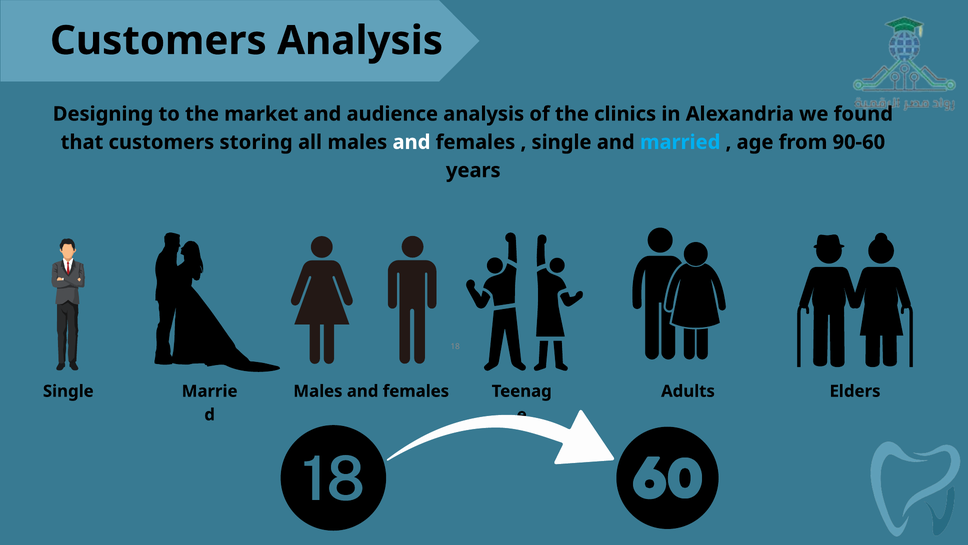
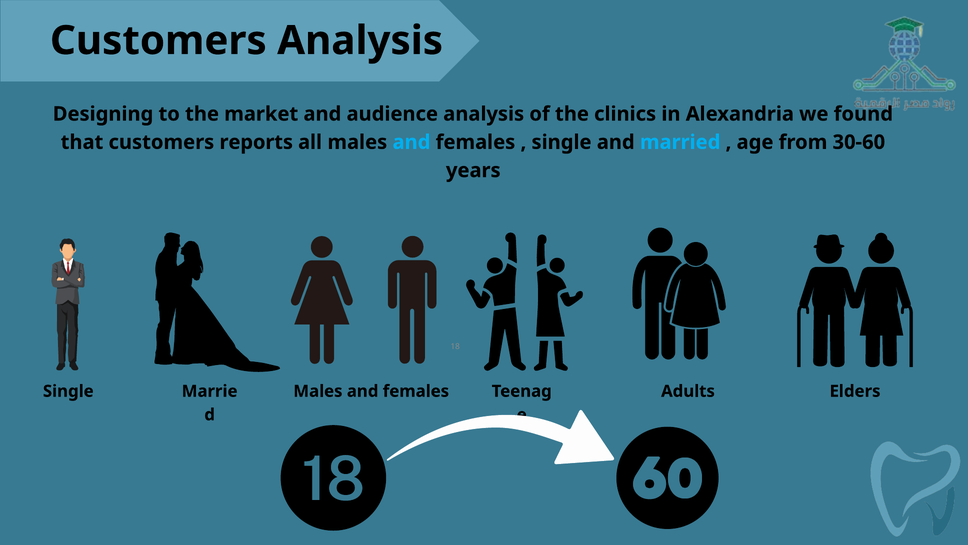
storing: storing -> reports (256, 142)
and colour: white -> light blue (411, 142)
90-60: 90-60 -> 30-60 (859, 142)
